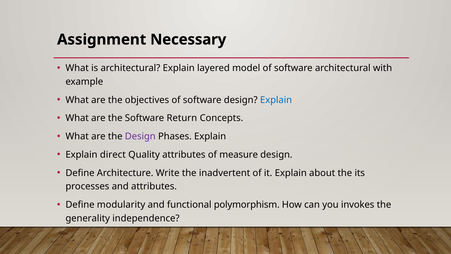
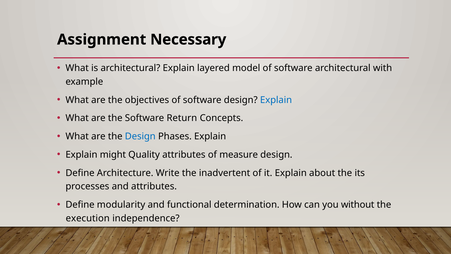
Design colour: purple -> blue (140, 136)
direct: direct -> might (113, 155)
polymorphism: polymorphism -> determination (247, 205)
invokes: invokes -> without (358, 205)
generality: generality -> execution (88, 218)
